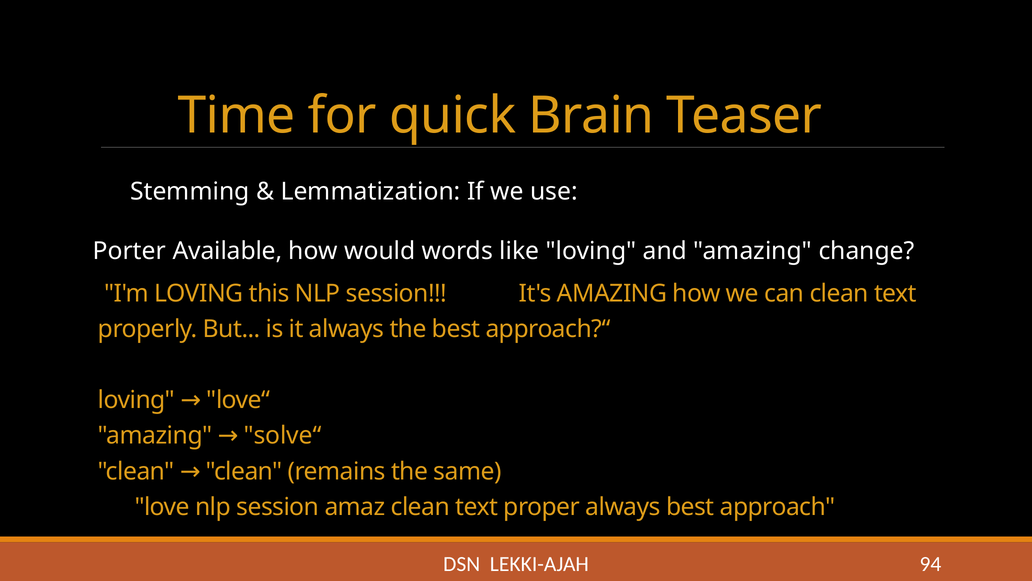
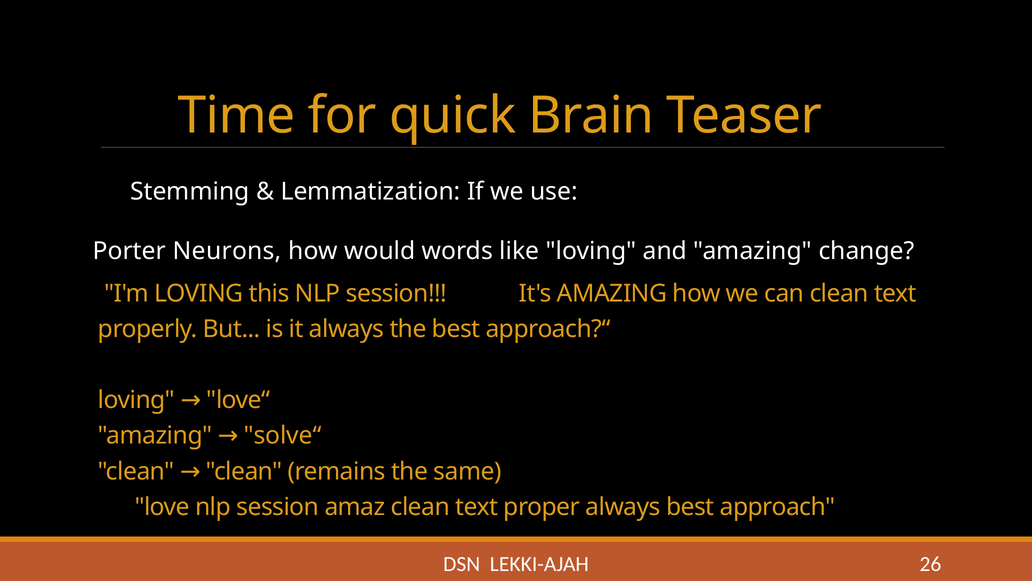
Available: Available -> Neurons (227, 251)
94: 94 -> 26 (930, 563)
